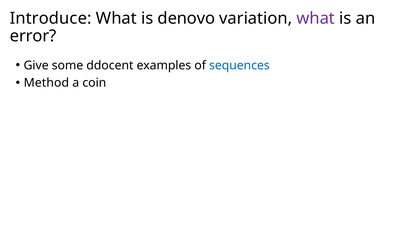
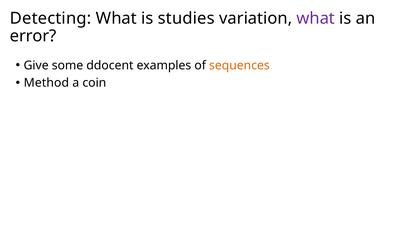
Introduce: Introduce -> Detecting (51, 18)
denovo: denovo -> studies (186, 18)
sequences colour: blue -> orange (239, 65)
